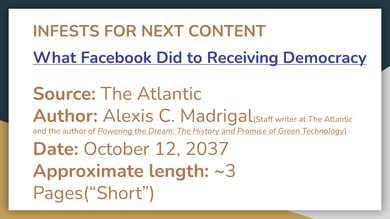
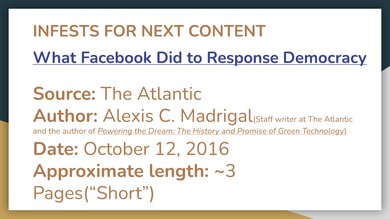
Receiving: Receiving -> Response (243, 58)
2037: 2037 -> 2016 (207, 149)
